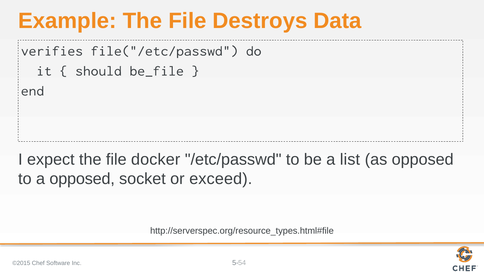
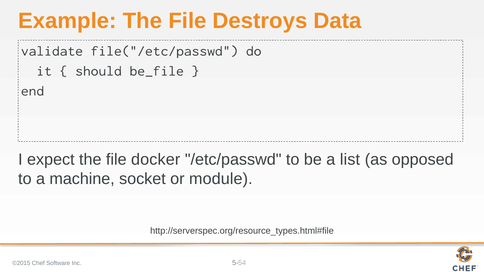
verifies: verifies -> validate (52, 51)
a opposed: opposed -> machine (82, 179)
exceed: exceed -> module (221, 179)
